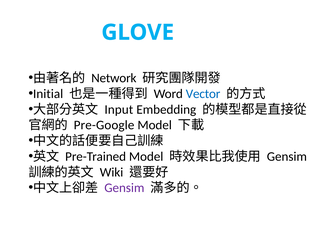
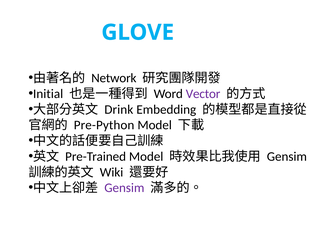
Vector colour: blue -> purple (203, 94)
Input: Input -> Drink (119, 109)
Pre-Google: Pre-Google -> Pre-Python (104, 125)
